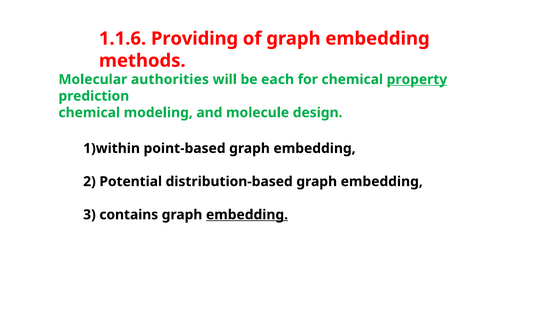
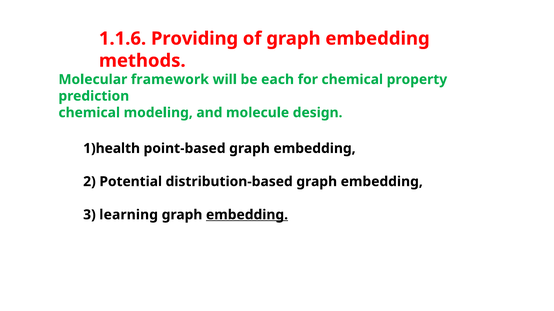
authorities: authorities -> framework (170, 80)
property underline: present -> none (417, 80)
1)within: 1)within -> 1)health (112, 149)
contains: contains -> learning (129, 215)
